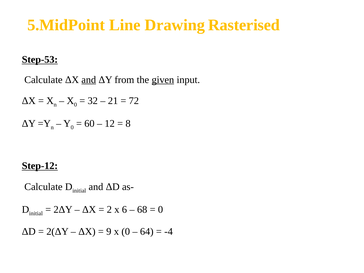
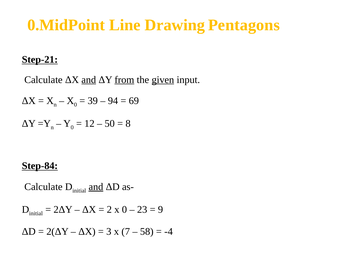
5.MidPoint: 5.MidPoint -> 0.MidPoint (66, 25)
Rasterised: Rasterised -> Pentagons (244, 25)
Step-53: Step-53 -> Step-21 (40, 59)
from underline: none -> present (124, 80)
32: 32 -> 39 (93, 101)
21: 21 -> 94 (113, 101)
72: 72 -> 69 (134, 101)
60: 60 -> 12 (89, 124)
12: 12 -> 50 (110, 124)
Step-12: Step-12 -> Step-84 (40, 166)
and underline: none -> present (96, 187)
2 x 6: 6 -> 0 (124, 210)
68: 68 -> 23 (142, 210)
0: 0 -> 9 (161, 210)
9: 9 -> 3 (109, 231)
0: 0 -> 7 (126, 231)
64: 64 -> 58 (147, 231)
